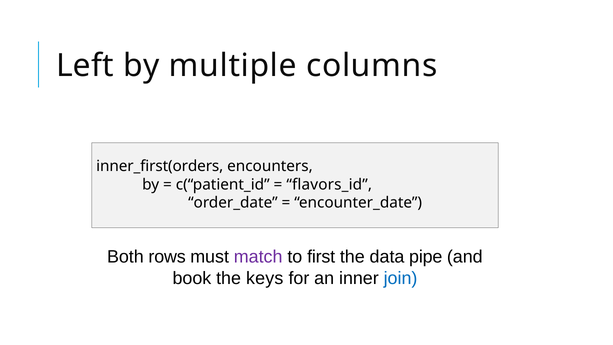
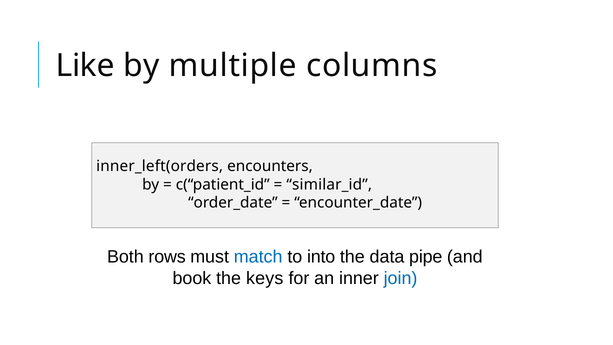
Left: Left -> Like (85, 66)
inner_first(orders: inner_first(orders -> inner_left(orders (160, 166)
flavors_id: flavors_id -> similar_id (329, 184)
match colour: purple -> blue (258, 257)
first: first -> into (321, 257)
